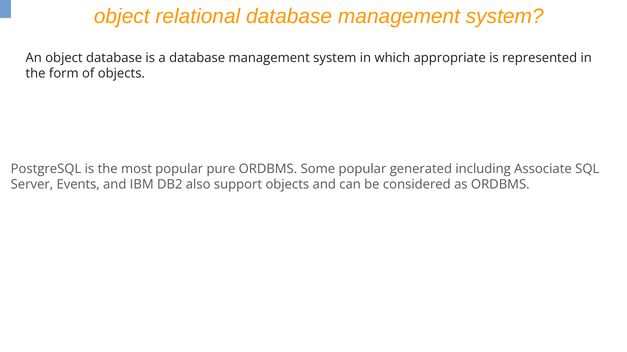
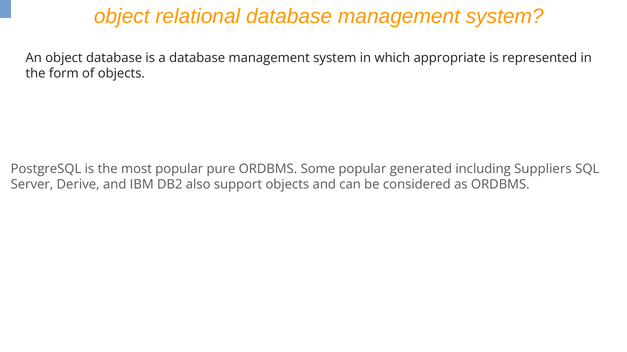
Associate: Associate -> Suppliers (543, 169)
Events: Events -> Derive (78, 185)
